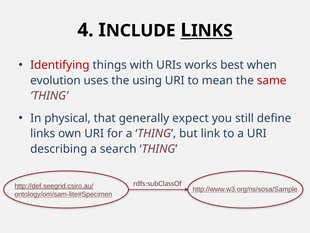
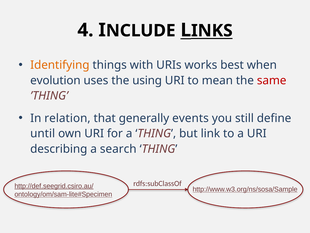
Identifying colour: red -> orange (60, 65)
physical: physical -> relation (67, 118)
expect: expect -> events (190, 118)
links: links -> until (43, 133)
